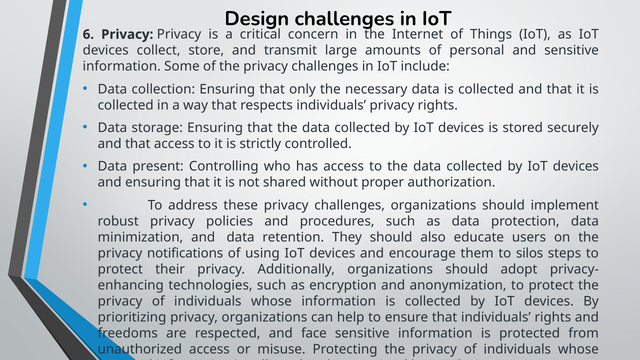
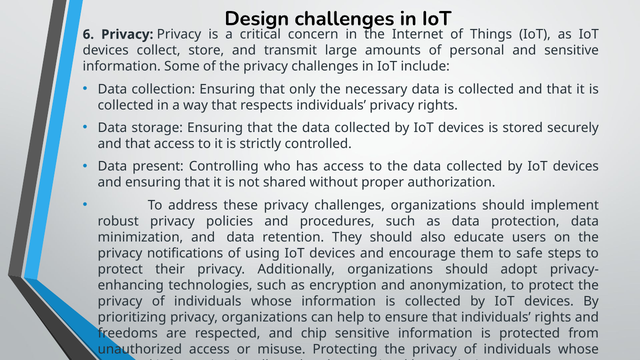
silos: silos -> safe (530, 253)
face: face -> chip (314, 333)
